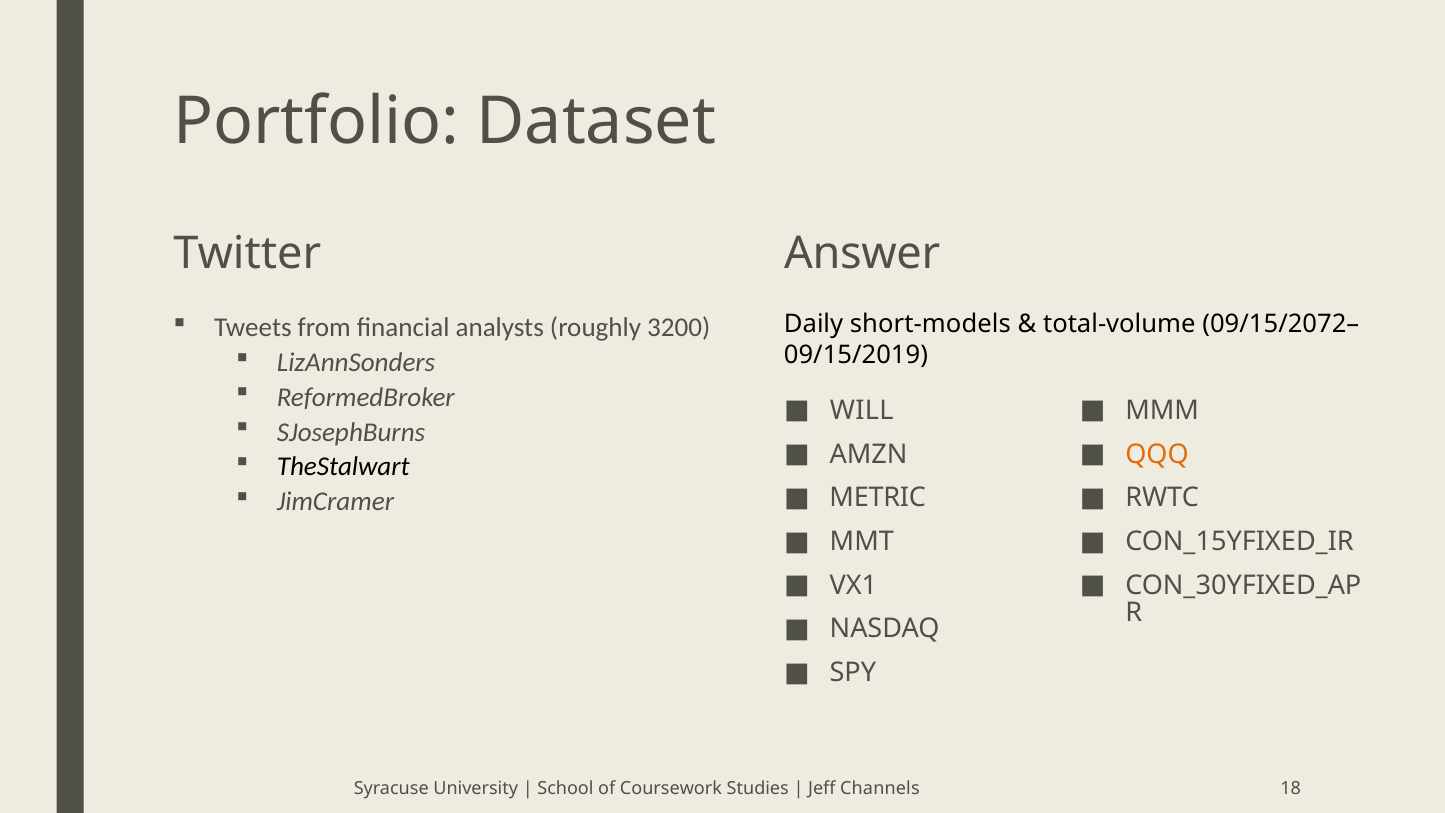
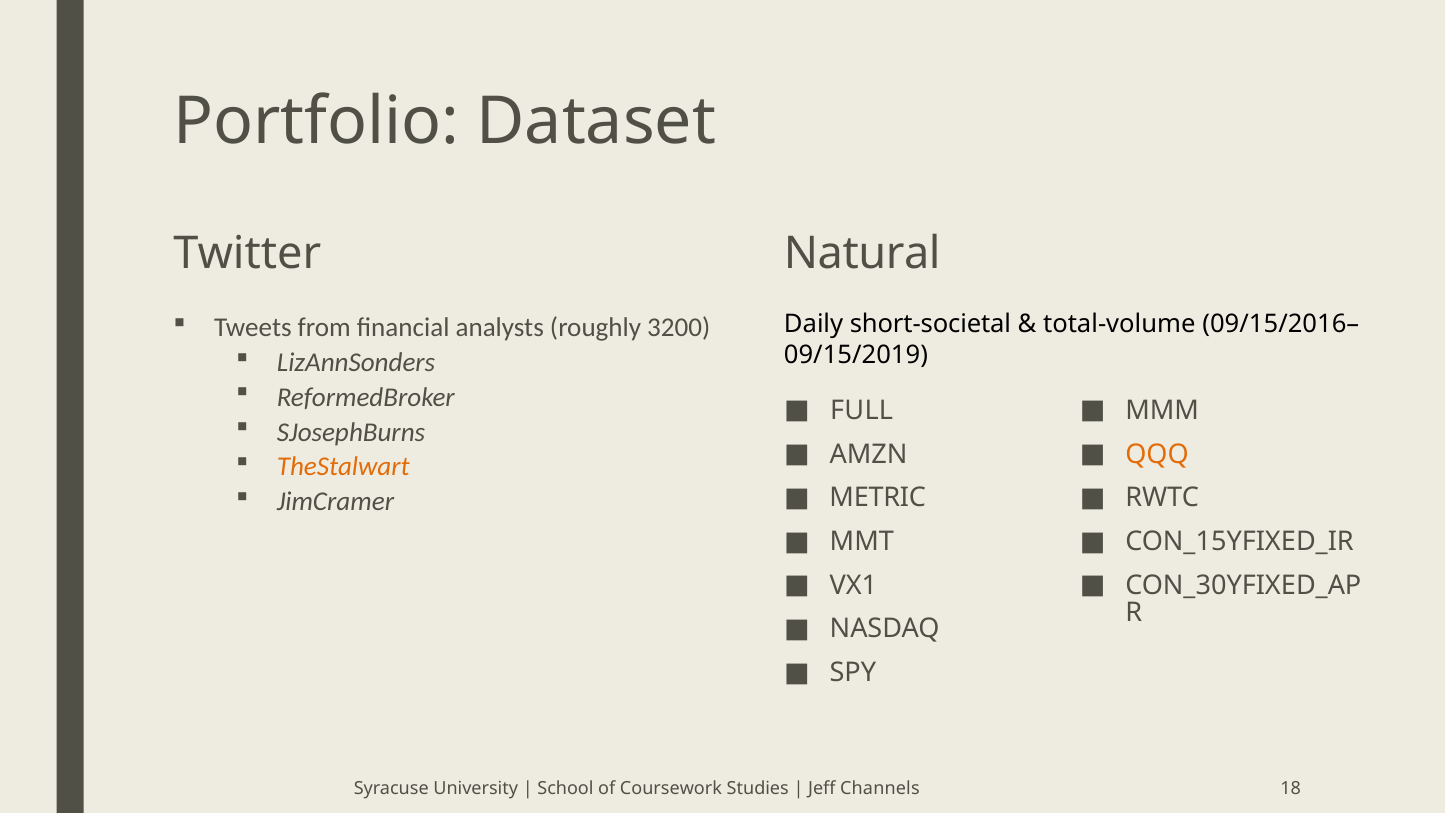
Answer: Answer -> Natural (862, 254)
short-models: short-models -> short-societal (930, 324)
09/15/2072–: 09/15/2072– -> 09/15/2016– (1281, 324)
WILL: WILL -> FULL (862, 410)
TheStalwart colour: black -> orange (343, 467)
